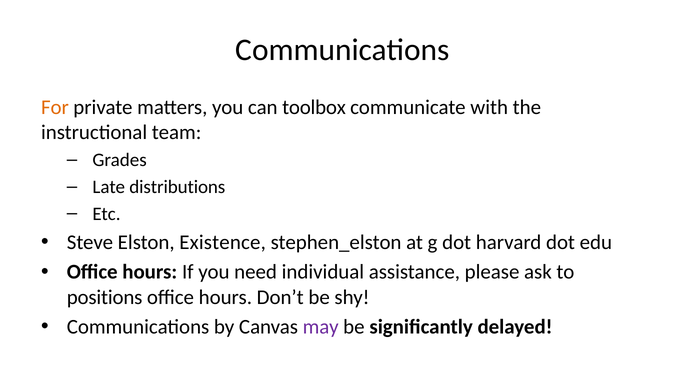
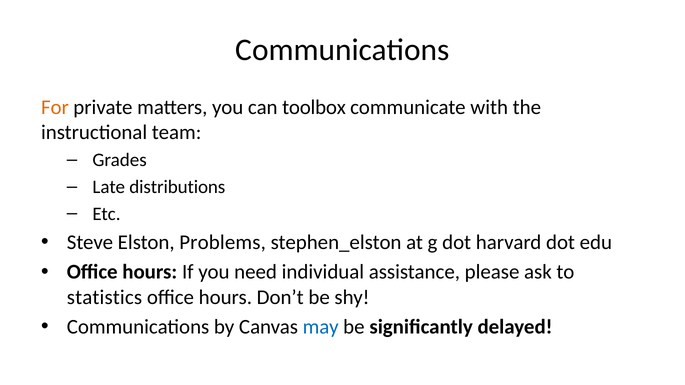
Existence: Existence -> Problems (223, 243)
positions: positions -> statistics (104, 297)
may colour: purple -> blue (321, 327)
